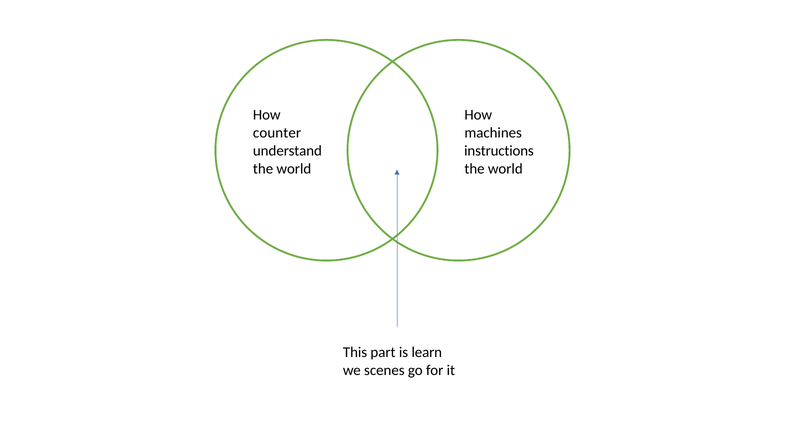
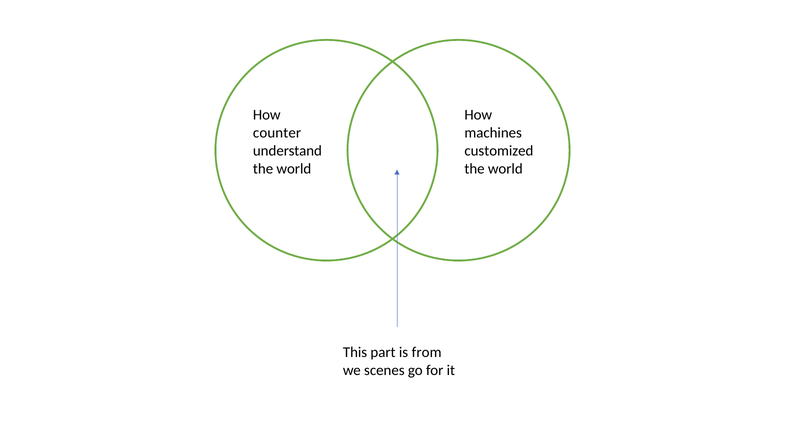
instructions: instructions -> customized (499, 151)
learn: learn -> from (427, 352)
